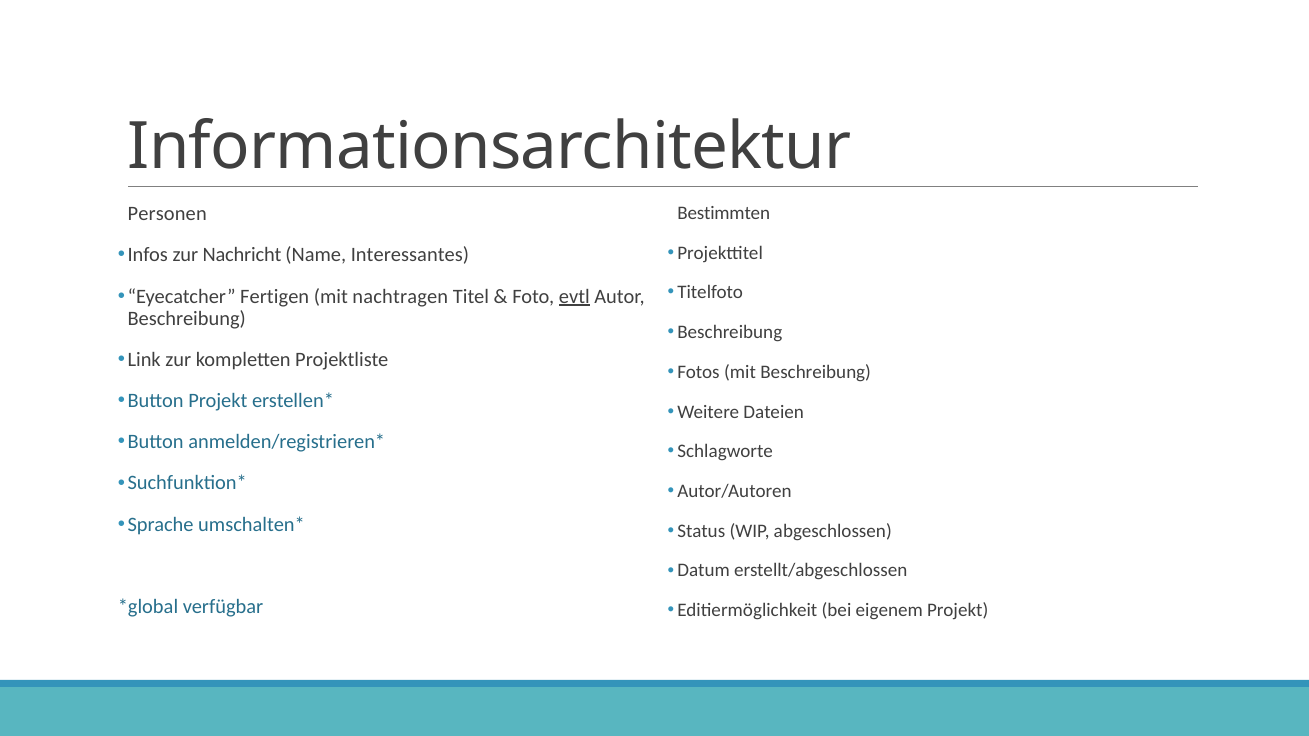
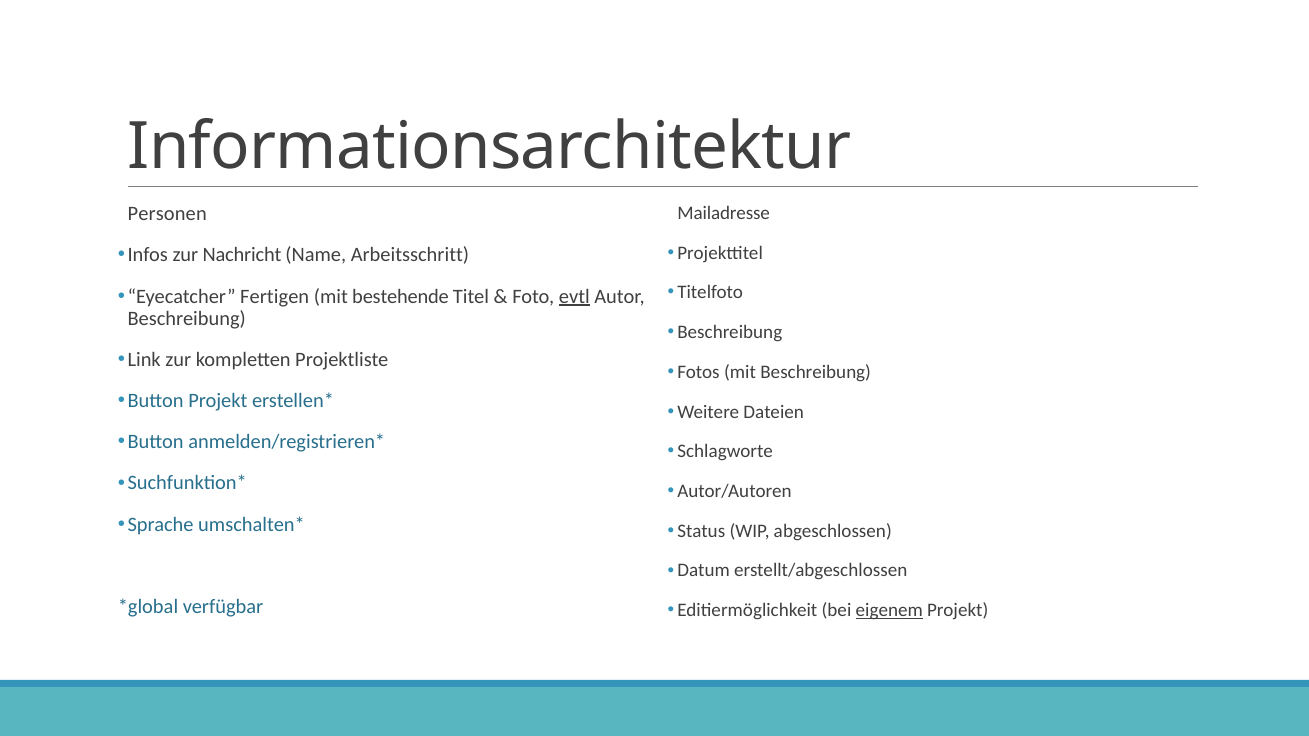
Bestimmten: Bestimmten -> Mailadresse (724, 213)
Interessantes: Interessantes -> Arbeitsschritt (410, 255)
nachtragen: nachtragen -> bestehende (401, 296)
eigenem underline: none -> present (889, 611)
